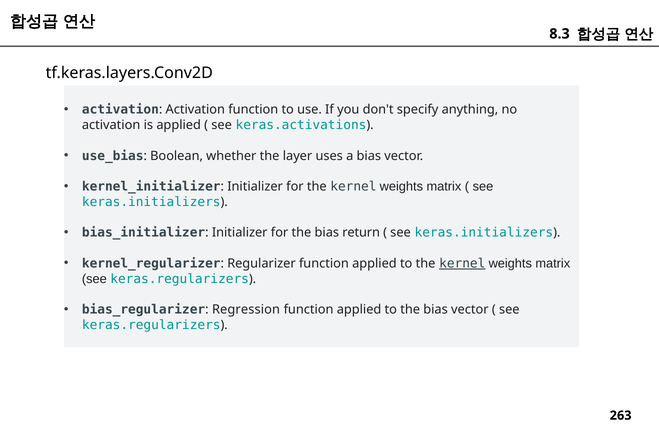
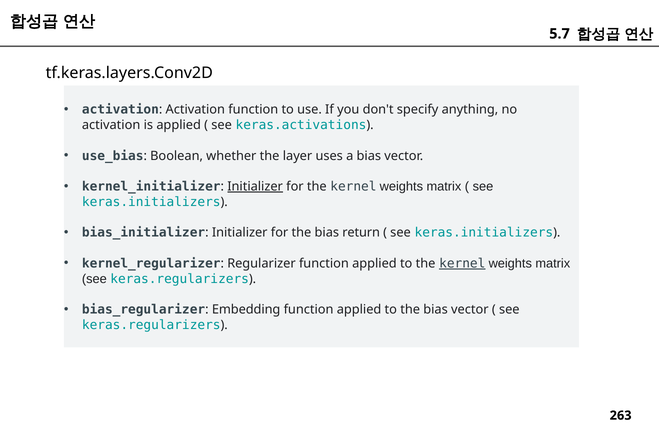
8.3: 8.3 -> 5.7 (560, 34)
Initializer underline: none -> present (255, 186)
Regression: Regression -> Embedding (246, 310)
